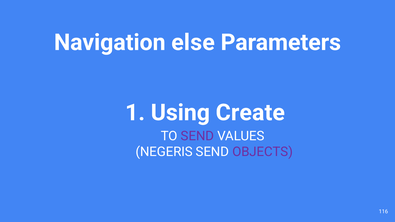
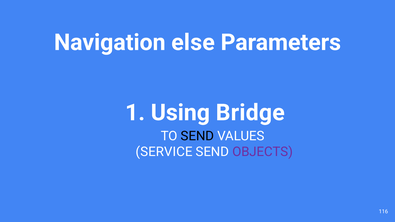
Create: Create -> Bridge (250, 113)
SEND colour: purple -> black (197, 136)
NEGERIS: NEGERIS -> SERVICE (164, 152)
